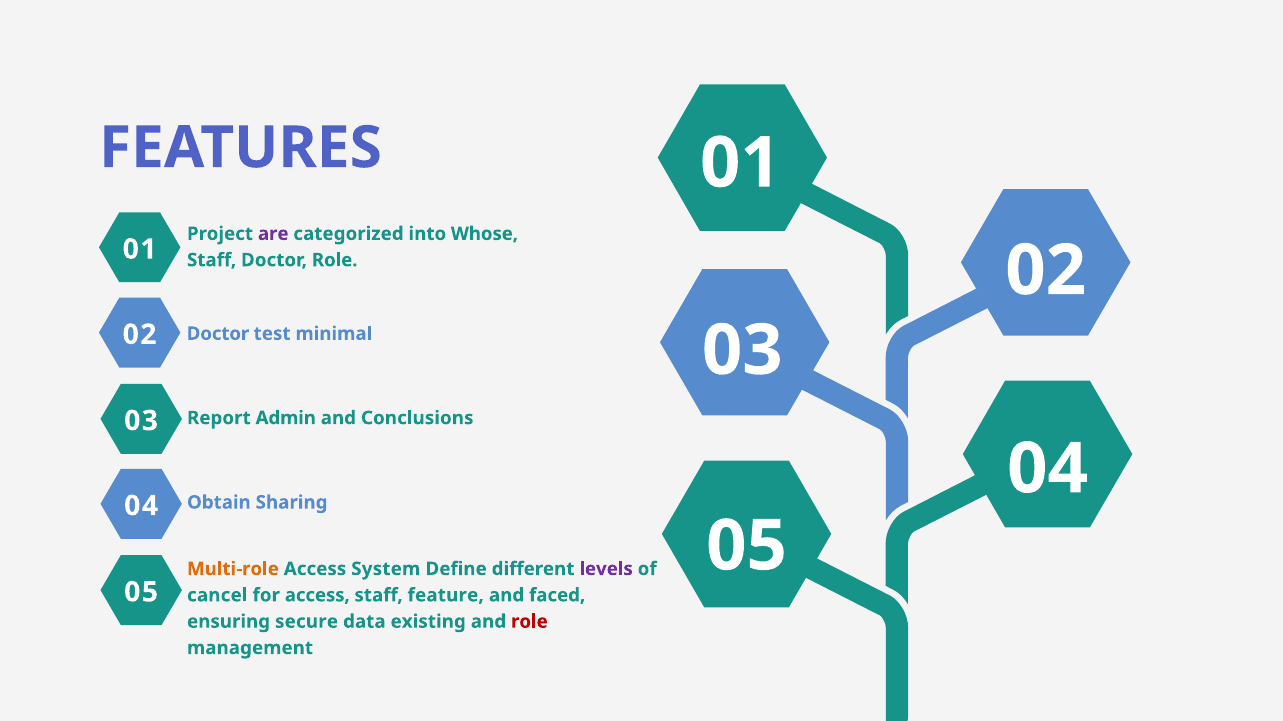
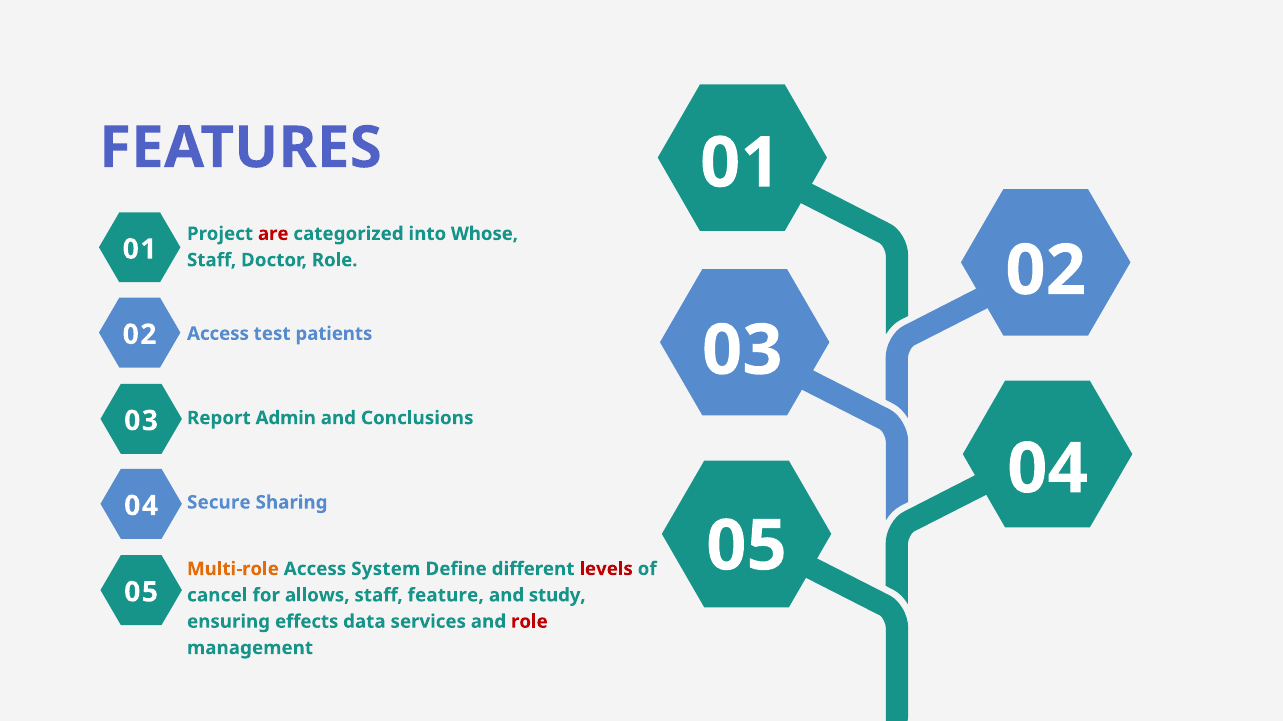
are colour: purple -> red (273, 234)
Doctor: Doctor -> Access (218, 334)
minimal: minimal -> patients (334, 334)
Obtain: Obtain -> Secure (219, 503)
levels colour: purple -> red (606, 569)
for access: access -> allows (317, 596)
faced: faced -> study (557, 596)
secure: secure -> effects (307, 622)
existing: existing -> services (428, 622)
